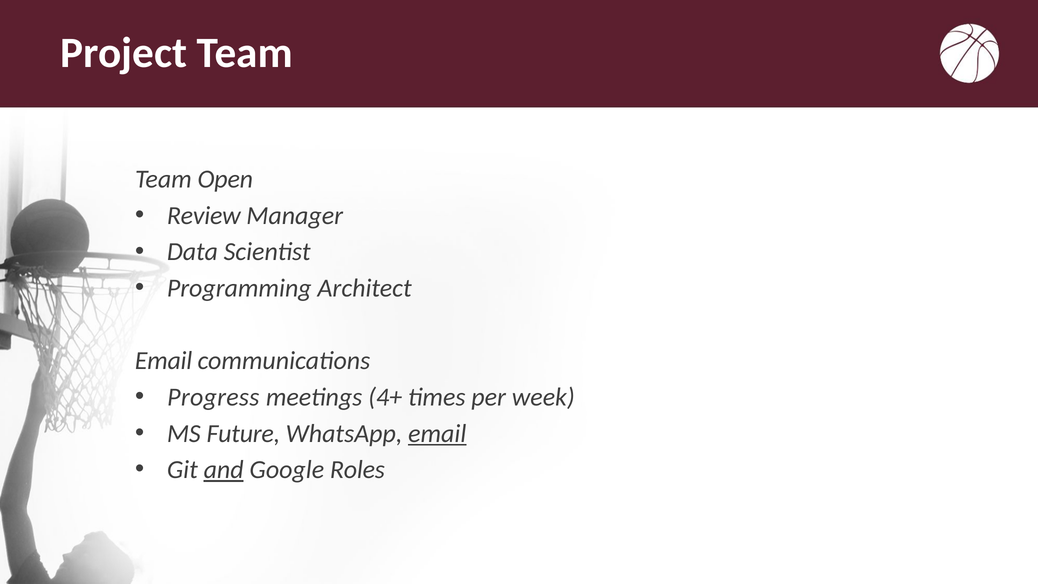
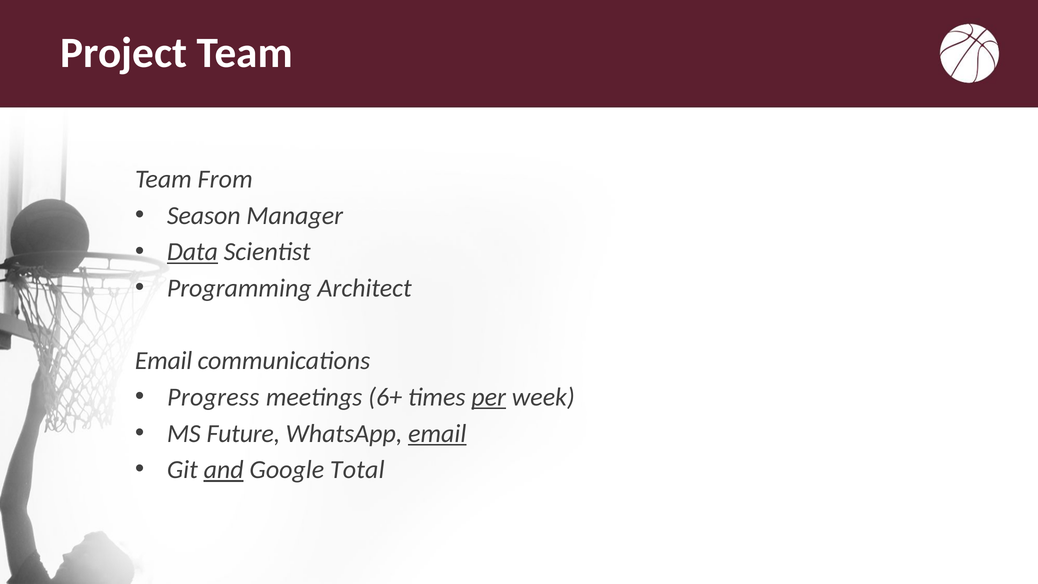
Open: Open -> From (225, 179)
Review: Review -> Season (204, 216)
Data underline: none -> present (192, 252)
4+: 4+ -> 6+ (385, 397)
per underline: none -> present (489, 397)
Roles: Roles -> Total (357, 470)
